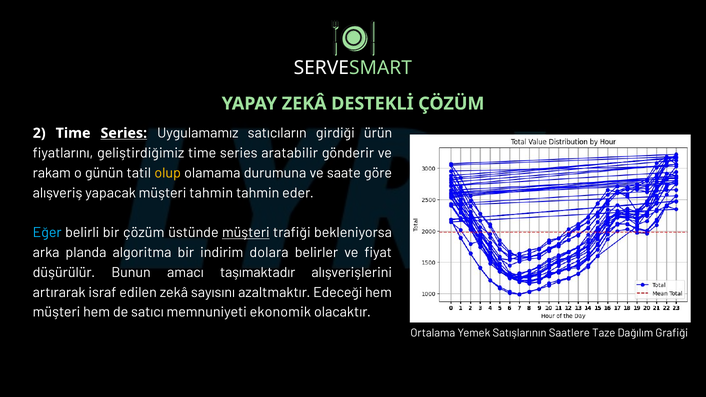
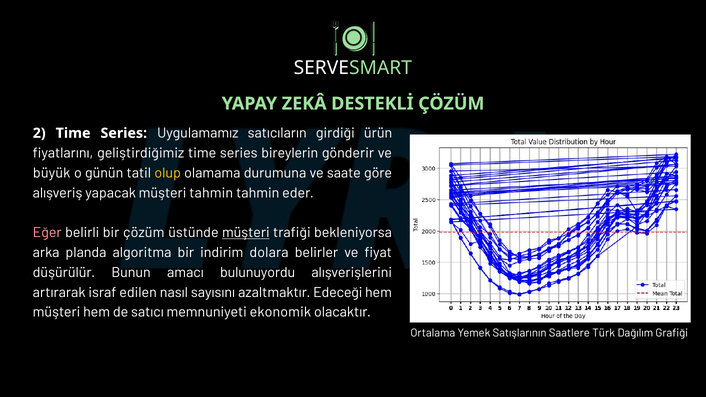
Series underline: present -> none (124, 133)
aratabilir: aratabilir -> bireylerin (290, 153)
rakam: rakam -> büyük (52, 173)
Eğer colour: light blue -> pink (47, 233)
taşımaktadır: taşımaktadır -> bulunuyordu (258, 273)
edilen zekâ: zekâ -> nasıl (174, 292)
Taze: Taze -> Türk (604, 333)
